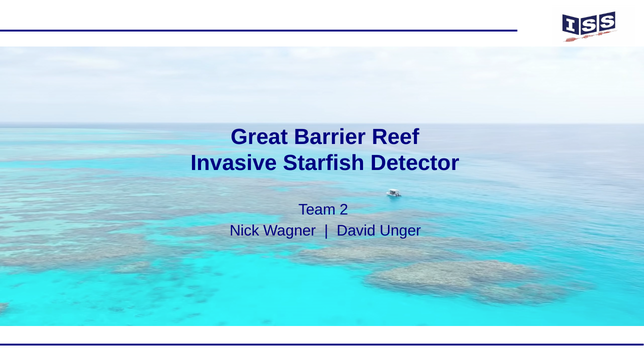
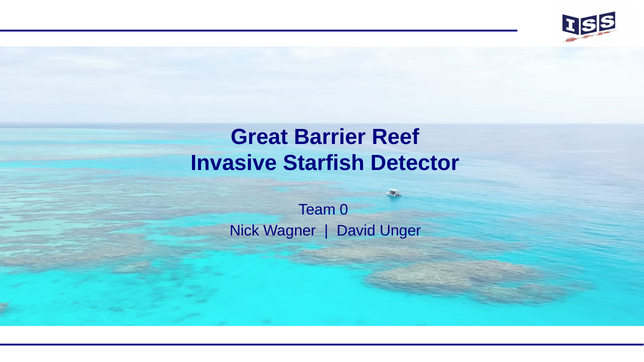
2: 2 -> 0 (344, 210)
